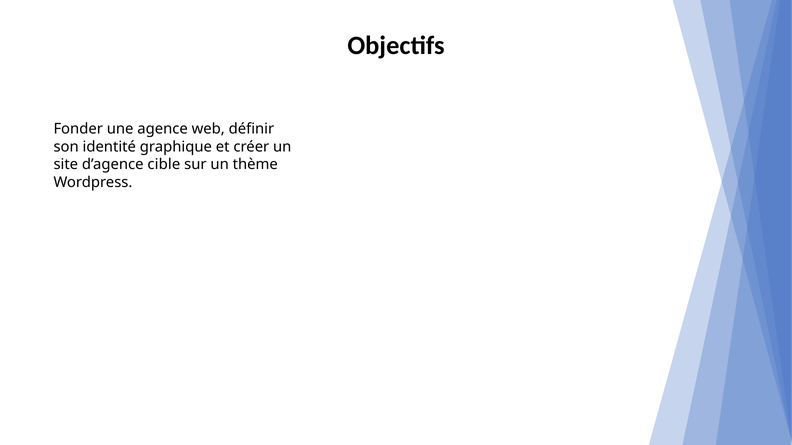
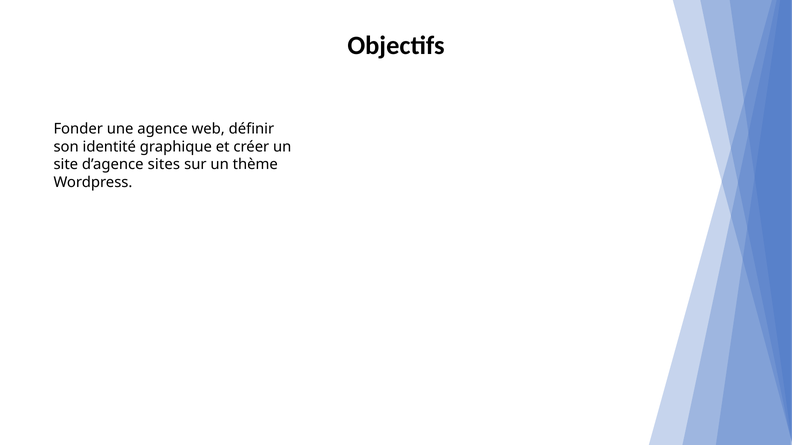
cible: cible -> sites (164, 165)
